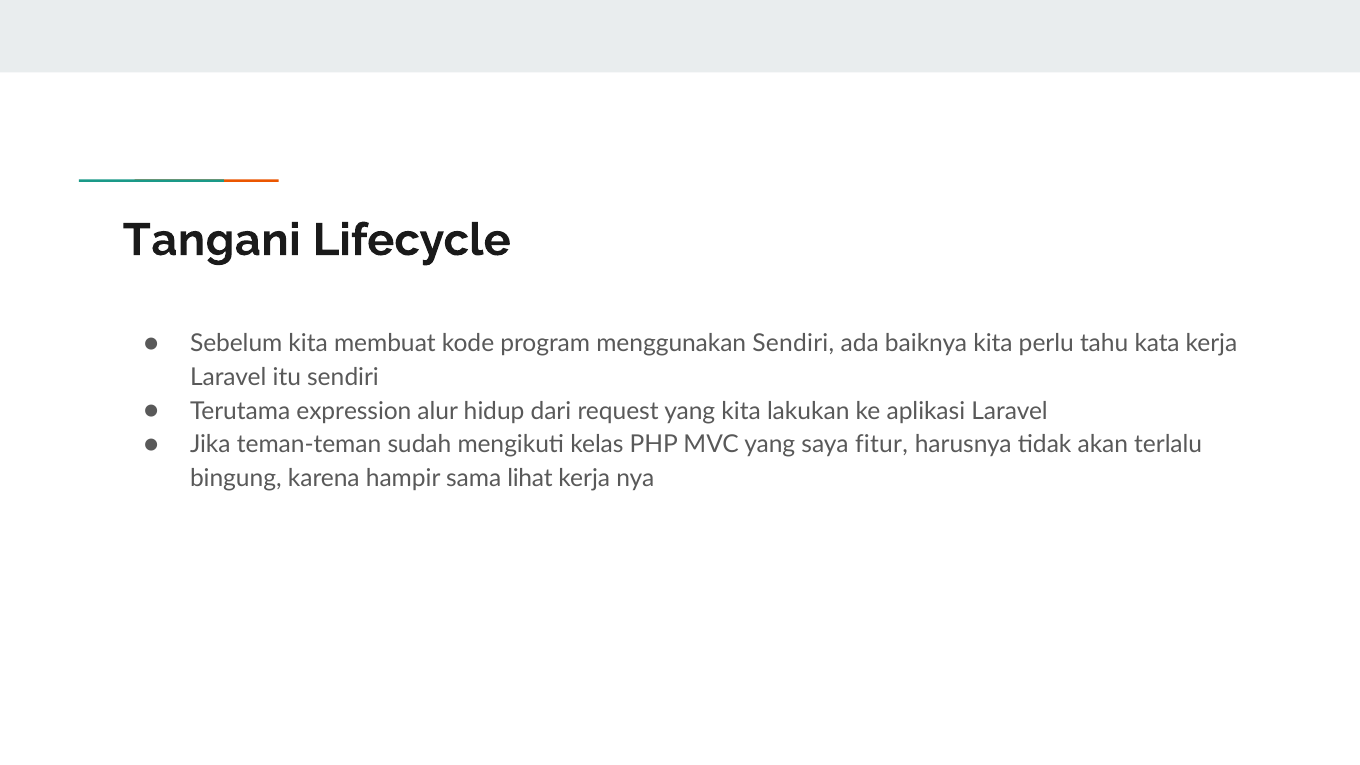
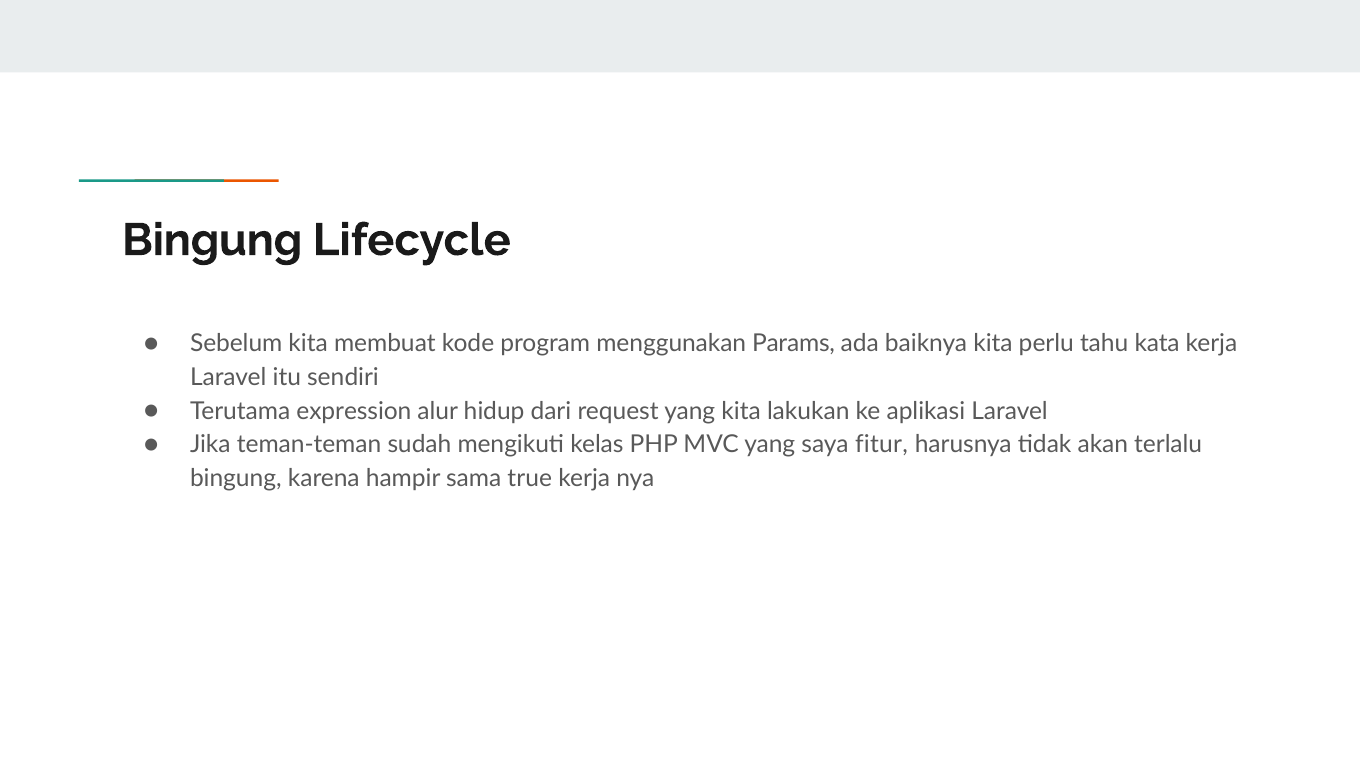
Tangani: Tangani -> Bingung (212, 240)
menggunakan Sendiri: Sendiri -> Params (794, 344)
lihat: lihat -> true (530, 478)
